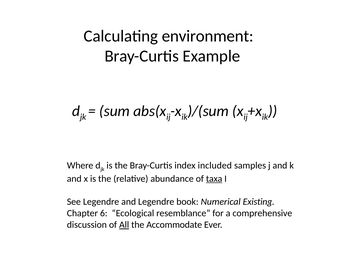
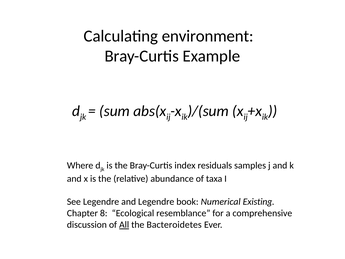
included: included -> residuals (215, 165)
taxa underline: present -> none (214, 178)
6: 6 -> 8 (104, 213)
Accommodate: Accommodate -> Bacteroidetes (174, 225)
